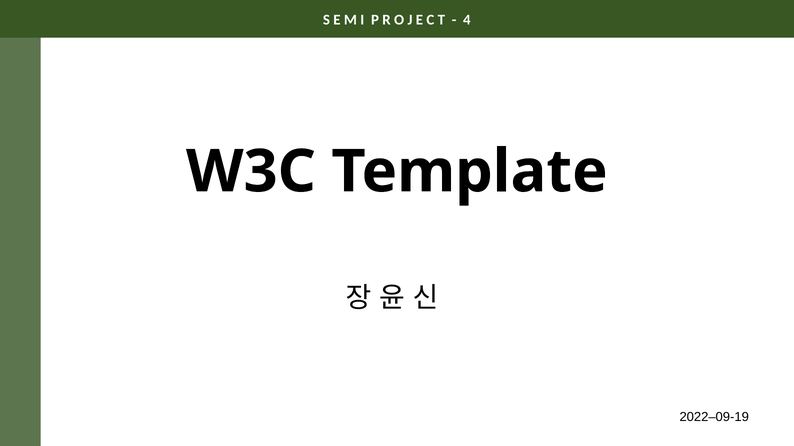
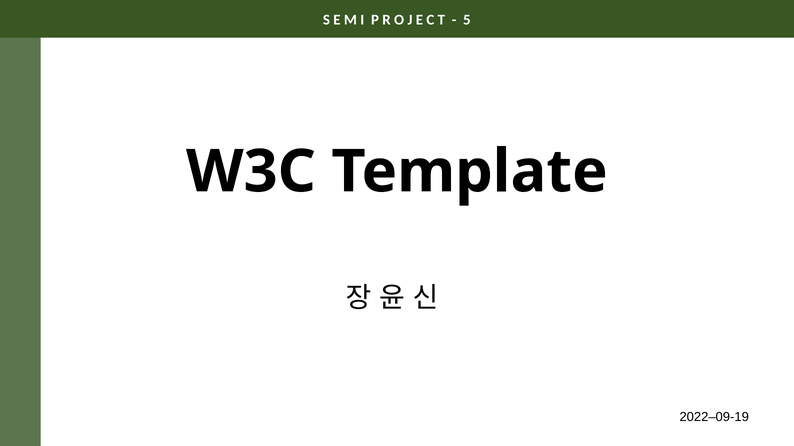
4: 4 -> 5 (467, 20)
